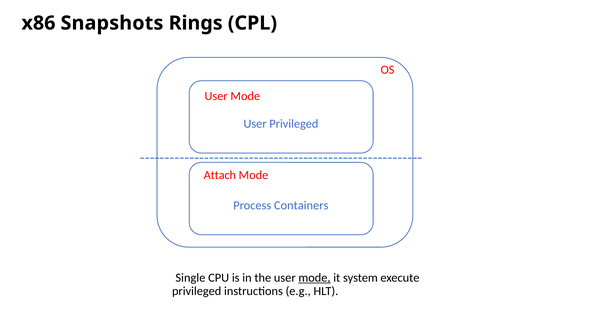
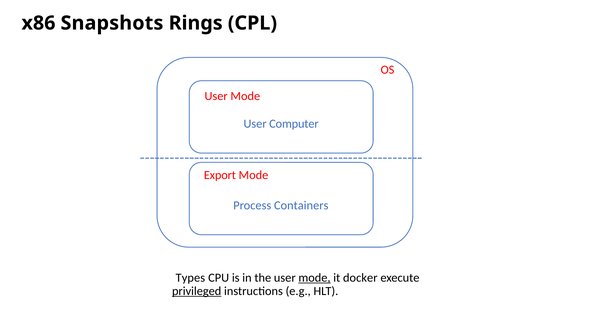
User Privileged: Privileged -> Computer (294, 124)
Attach: Attach -> Export (220, 175)
Single: Single -> Types (190, 278)
system: system -> docker (360, 278)
privileged underline: none -> present (197, 291)
